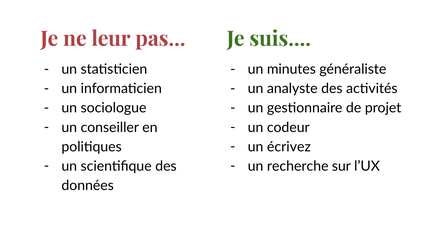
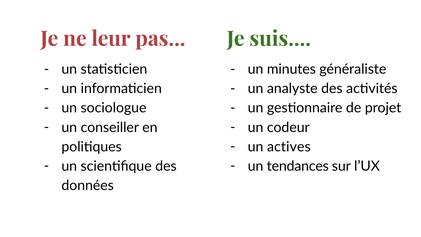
écrivez: écrivez -> actives (289, 147)
recherche: recherche -> tendances (298, 166)
